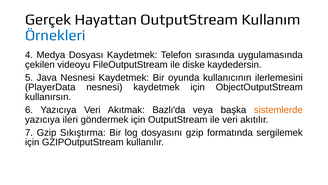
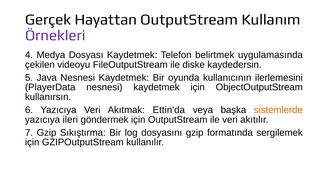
Örnekleri colour: blue -> purple (55, 35)
sırasında: sırasında -> belirtmek (215, 55)
Bazlı'da: Bazlı'da -> Ettin'da (169, 110)
